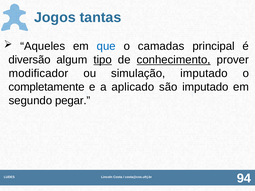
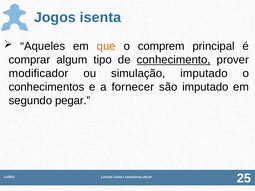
tantas: tantas -> isenta (100, 17)
que colour: blue -> orange (106, 46)
camadas: camadas -> comprem (161, 46)
diversão: diversão -> comprar (29, 60)
tipo underline: present -> none (103, 60)
completamente: completamente -> conhecimentos (46, 87)
aplicado: aplicado -> fornecer (133, 87)
94: 94 -> 25 (244, 179)
